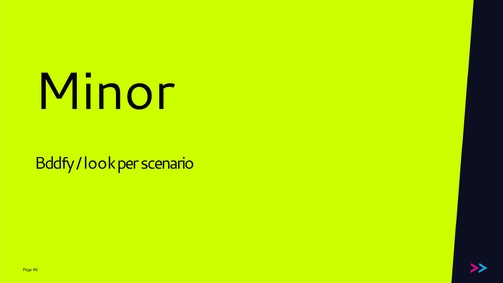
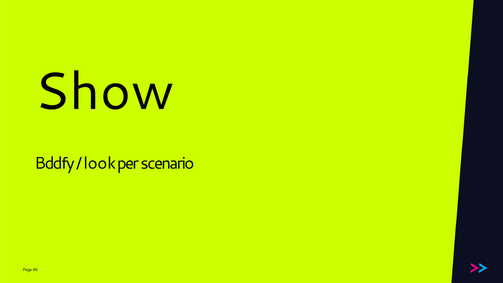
Minor: Minor -> Show (104, 92)
